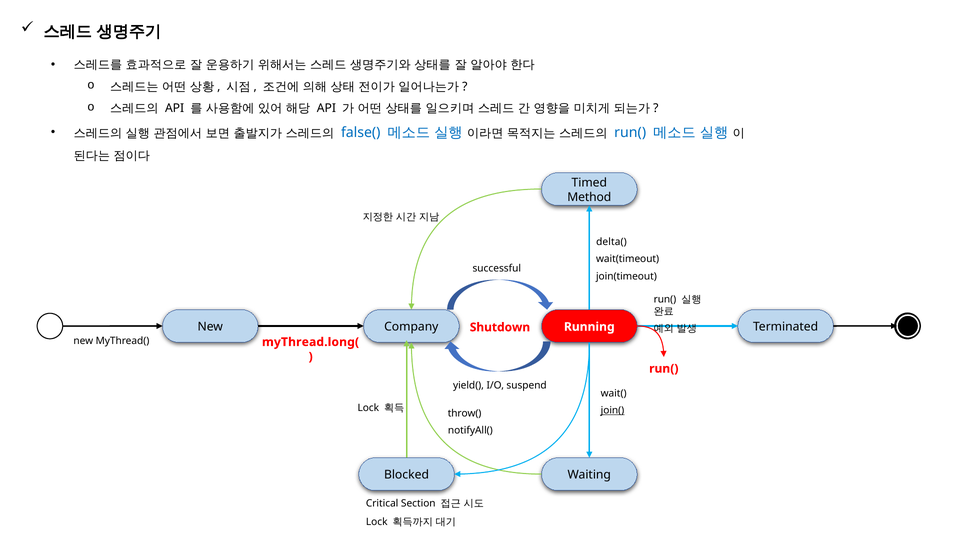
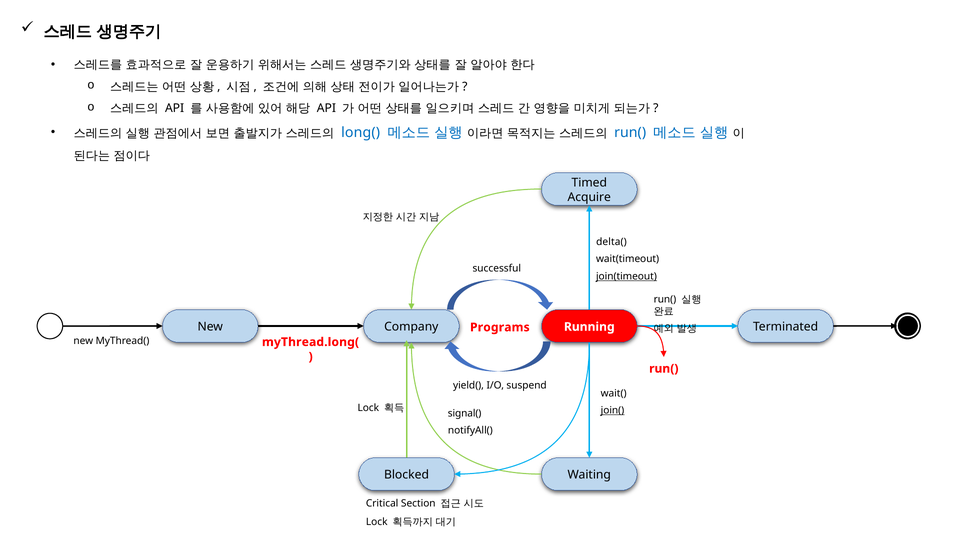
false(: false( -> long( (361, 133)
Method: Method -> Acquire (589, 197)
join(timeout underline: none -> present (626, 276)
Shutdown: Shutdown -> Programs (500, 327)
throw(: throw( -> signal( (465, 414)
